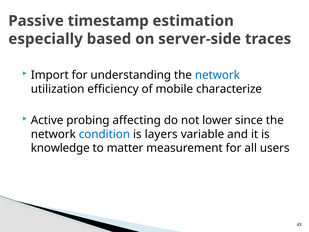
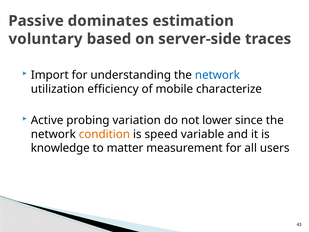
timestamp: timestamp -> dominates (108, 21)
especially: especially -> voluntary (46, 39)
affecting: affecting -> variation (137, 120)
condition colour: blue -> orange (104, 134)
layers: layers -> speed (161, 134)
